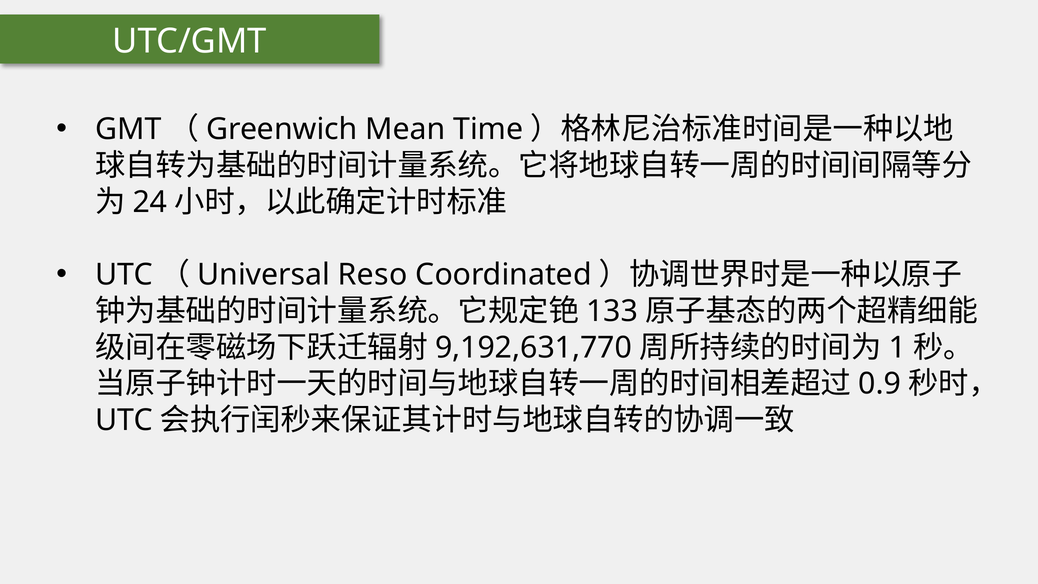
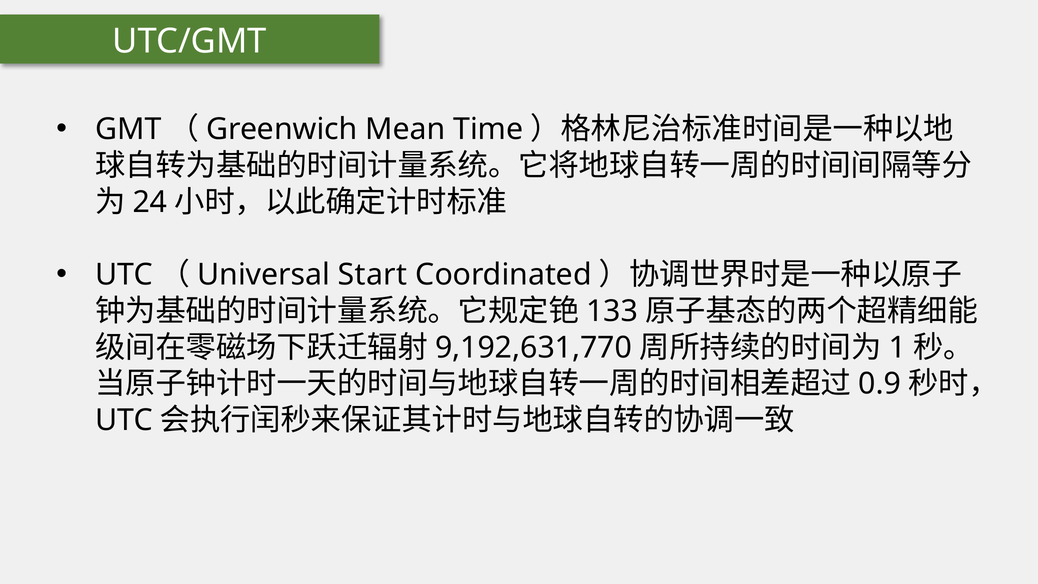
Reso: Reso -> Start (373, 275)
